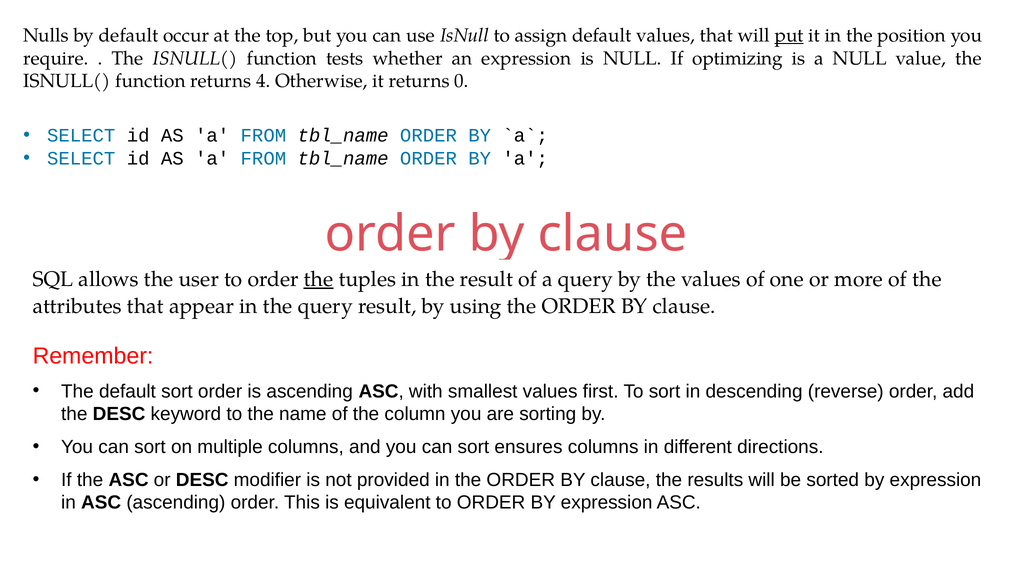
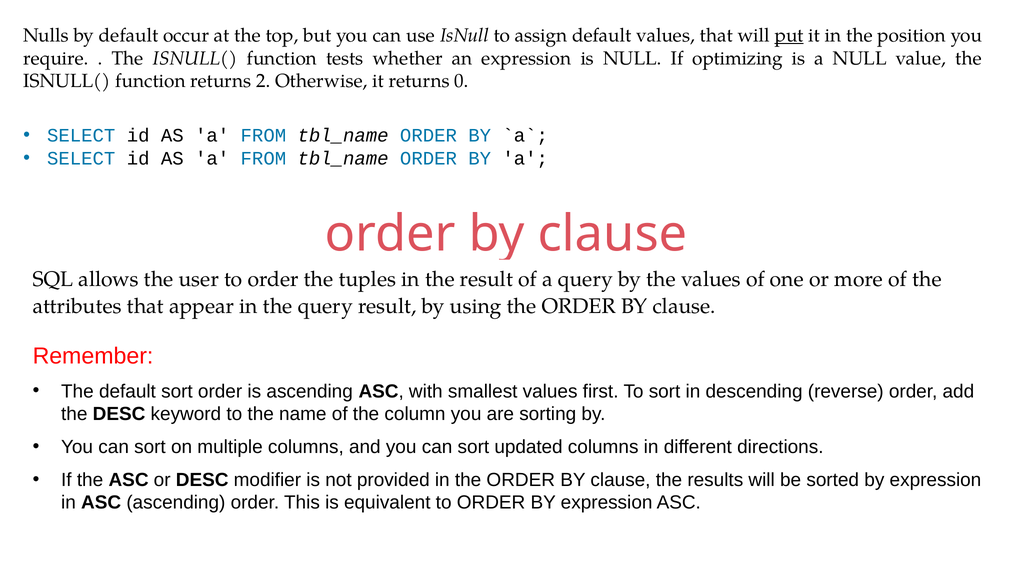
4: 4 -> 2 (263, 81)
the underline: present -> none (318, 279)
ensures: ensures -> updated (529, 446)
